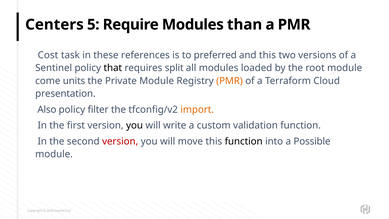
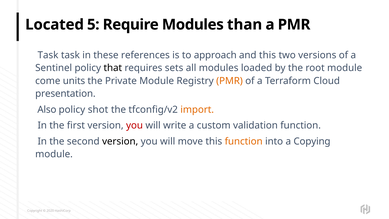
Centers: Centers -> Located (55, 25)
Cost: Cost -> Task (48, 55)
preferred: preferred -> approach (215, 55)
split: split -> sets (174, 68)
filter: filter -> shot (98, 110)
you colour: black -> red (134, 125)
version colour: red -> black (120, 141)
function colour: black -> orange (244, 141)
Possible: Possible -> Copying (312, 141)
